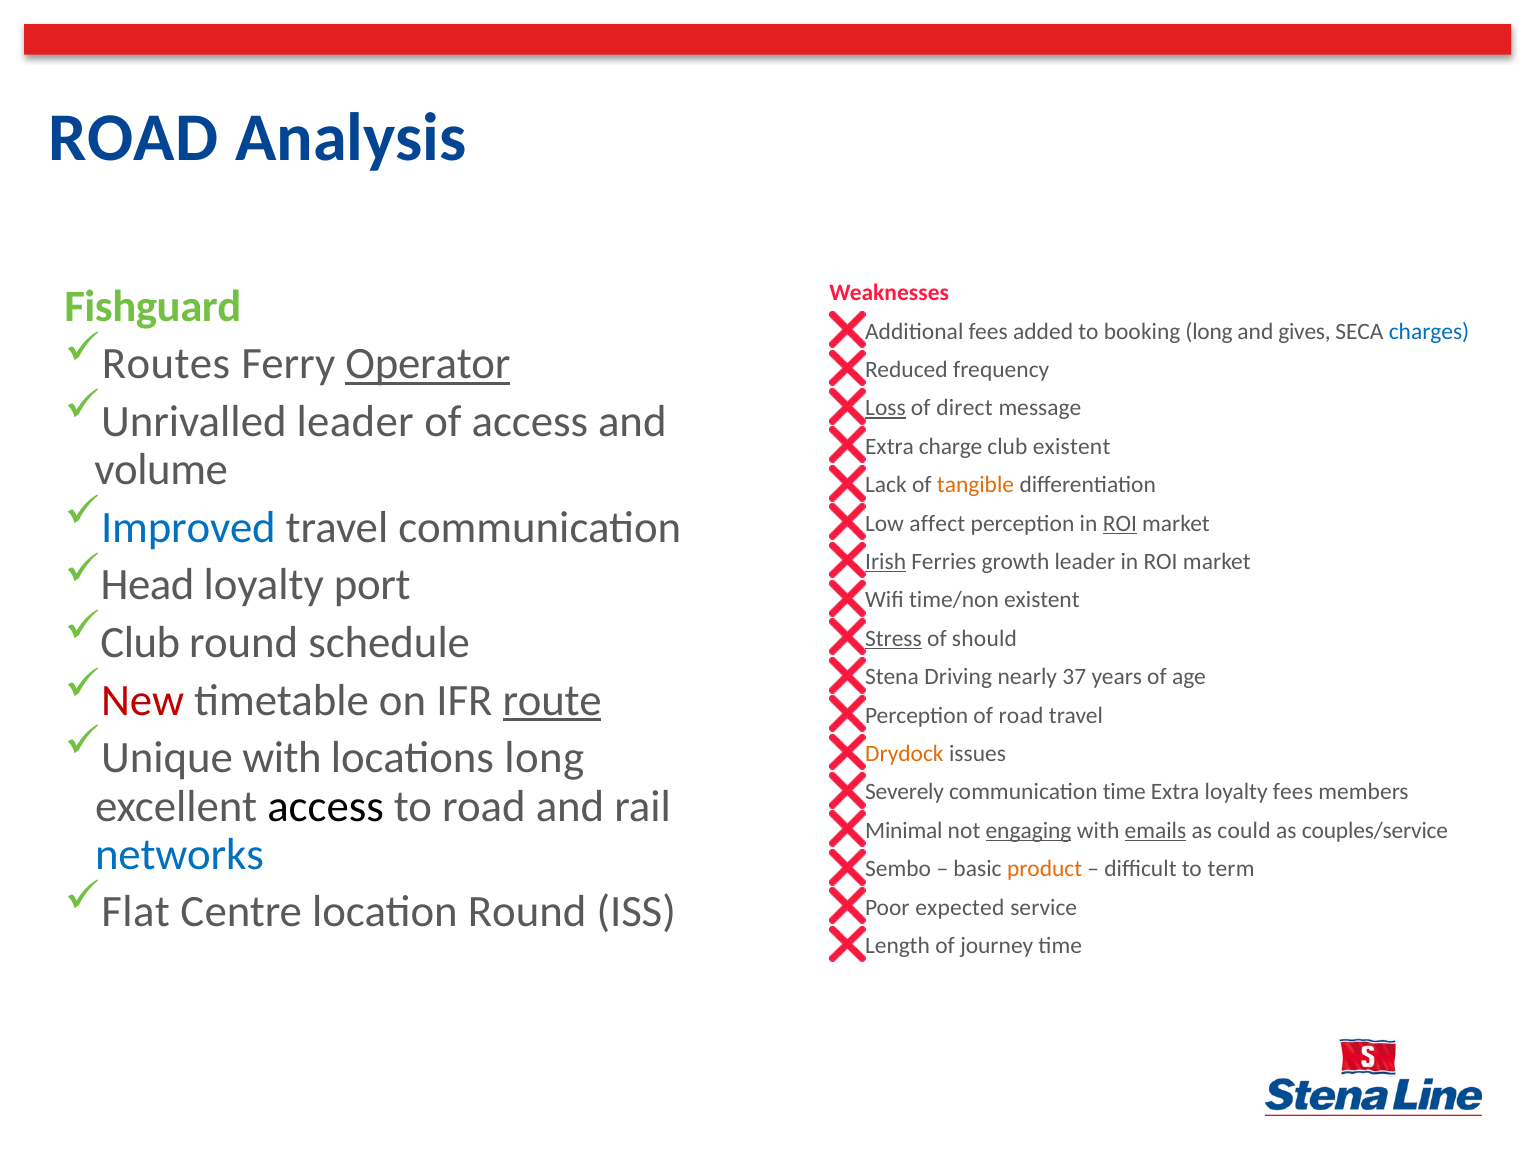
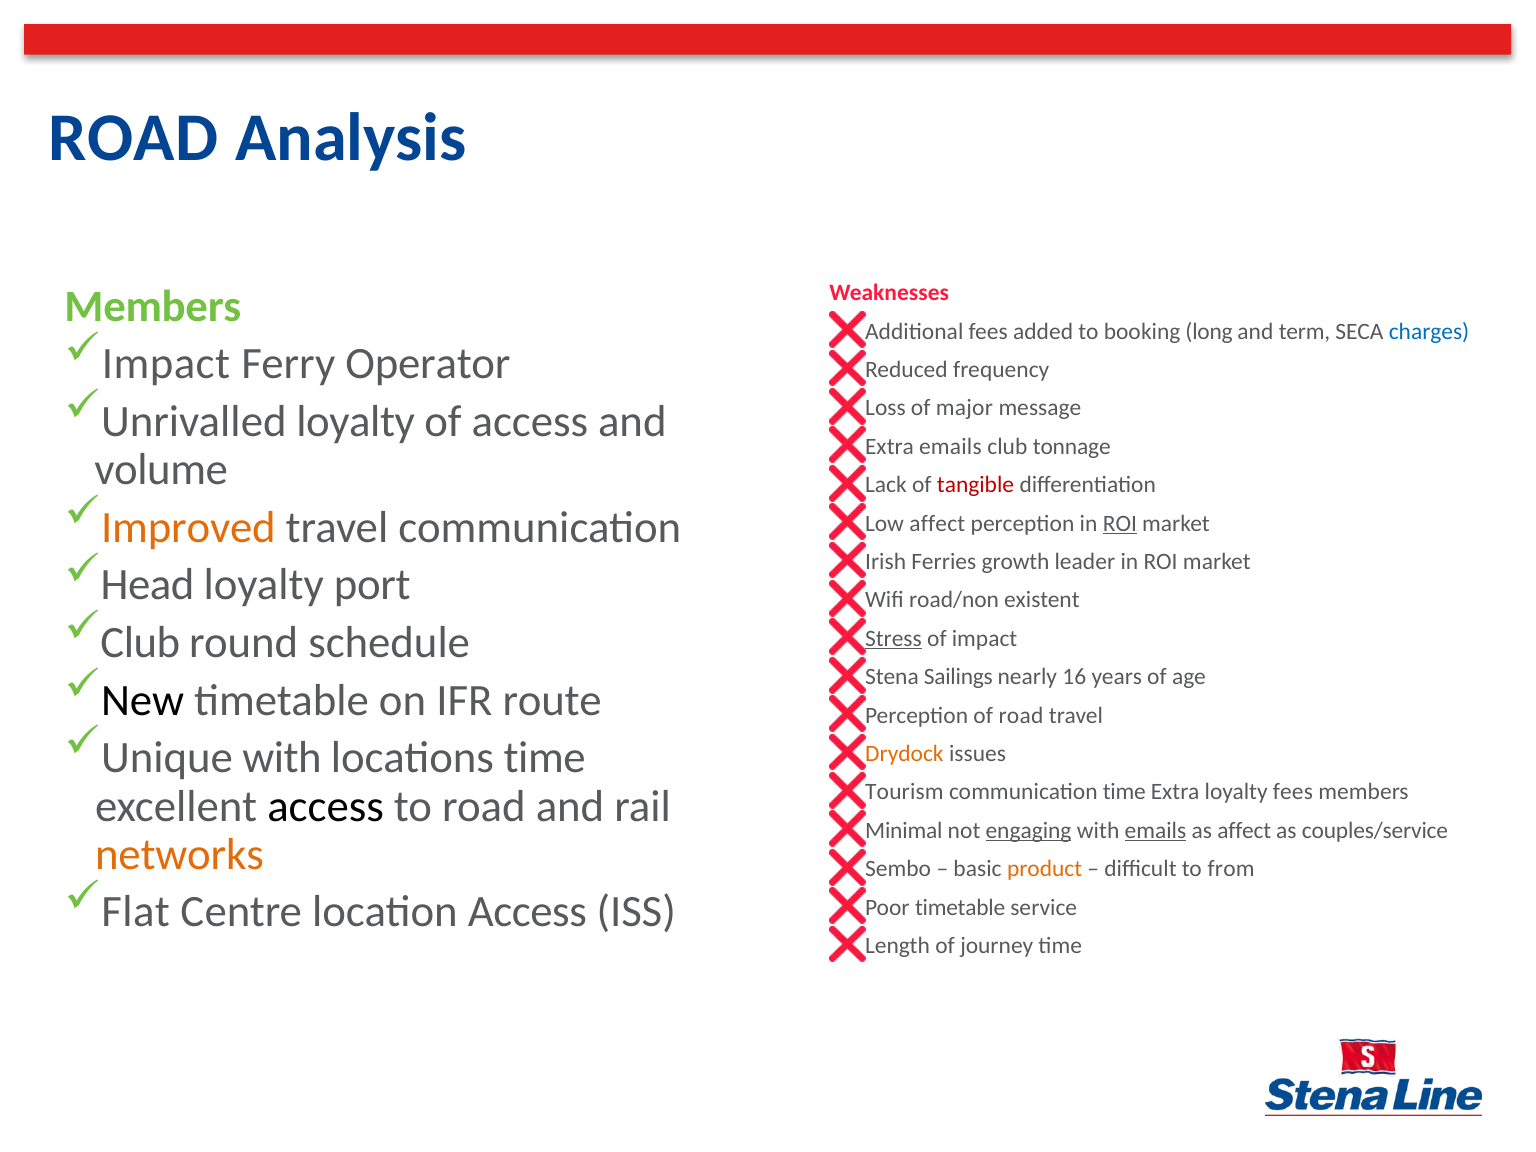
Fishguard: Fishguard -> Members (153, 307)
gives: gives -> term (1304, 331)
Routes: Routes -> Impact (166, 364)
Operator underline: present -> none (428, 364)
Unrivalled leader: leader -> loyalty (356, 422)
Loss underline: present -> none (885, 408)
direct: direct -> major (964, 408)
Extra charge: charge -> emails (950, 446)
club existent: existent -> tonnage (1072, 446)
tangible colour: orange -> red (976, 485)
Improved colour: blue -> orange (188, 528)
Irish underline: present -> none (886, 562)
time/non: time/non -> road/non (954, 600)
of should: should -> impact (985, 638)
Driving: Driving -> Sailings (958, 677)
37: 37 -> 16 (1074, 677)
New colour: red -> black (143, 700)
route underline: present -> none (552, 700)
locations long: long -> time (545, 758)
Severely: Severely -> Tourism (904, 792)
as could: could -> affect (1244, 830)
networks colour: blue -> orange (179, 855)
term: term -> from (1231, 869)
location Round: Round -> Access (527, 912)
Poor expected: expected -> timetable (960, 907)
